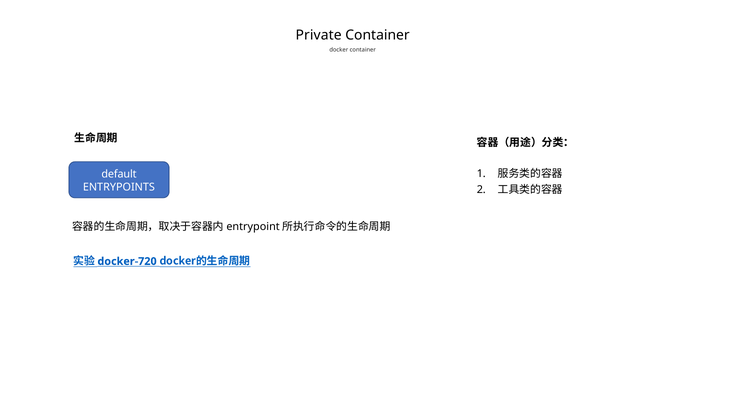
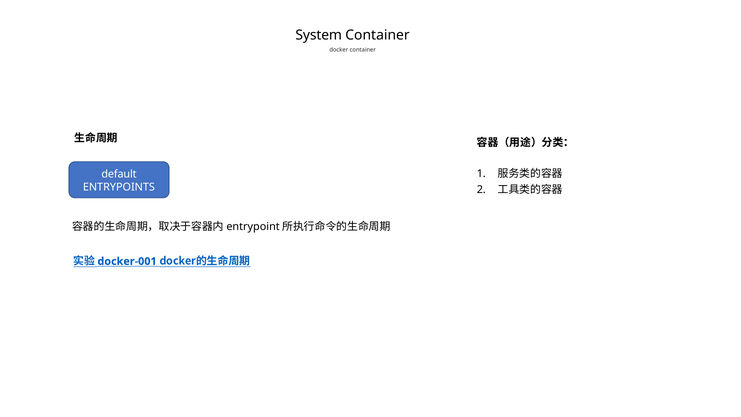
Private: Private -> System (319, 35)
docker-720: docker-720 -> docker-001 (127, 261)
